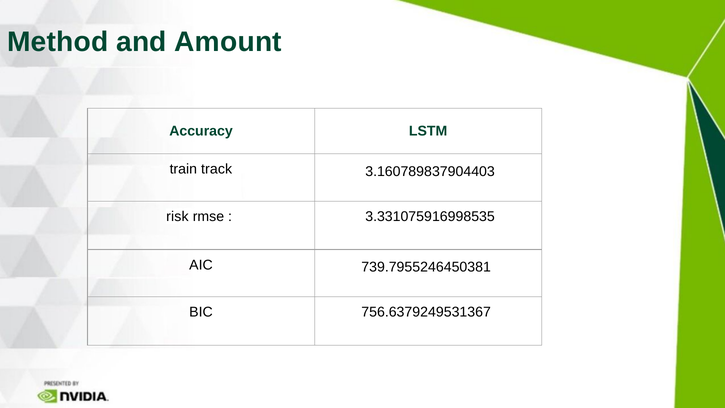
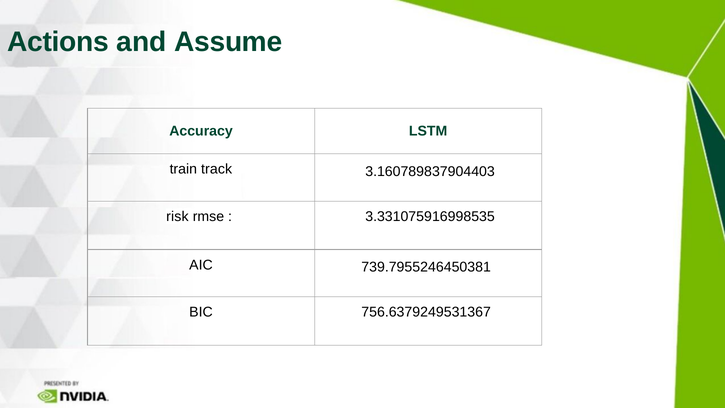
Method: Method -> Actions (58, 42)
Amount: Amount -> Assume (228, 42)
